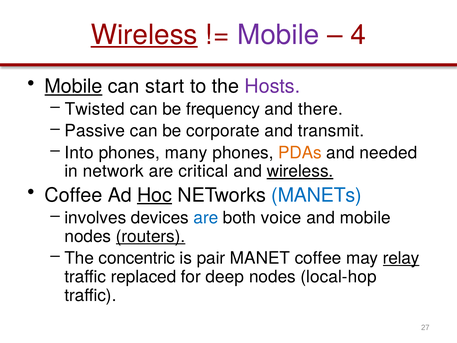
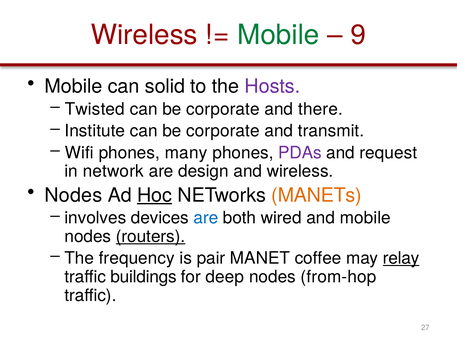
Wireless underline: present -> none (144, 35)
Mobile colour: purple -> green (278, 35)
4: 4 -> 9 (358, 35)
Mobile underline: present -> none (73, 86)
start: start -> solid (165, 86)
frequency: frequency -> corporate (223, 109)
Passive: Passive -> Institute (95, 131)
Into: Into -> Wifi (79, 153)
PDAs colour: orange -> purple (300, 153)
needed: needed -> request (388, 153)
critical: critical -> design (203, 171)
wireless underline: present -> none (300, 171)
Coffee: Coffee -> Nodes (73, 195)
MANETs colour: blue -> orange (317, 195)
voice: voice -> wired (281, 218)
concentric: concentric -> frequency (137, 258)
replaced: replaced -> buildings (144, 277)
local-hop: local-hop -> from-hop (338, 277)
